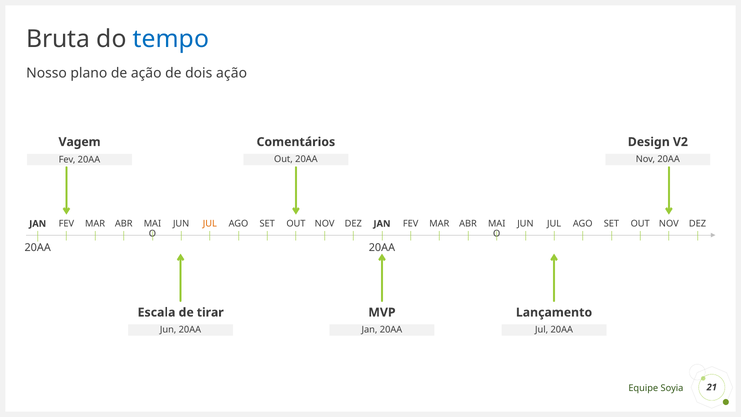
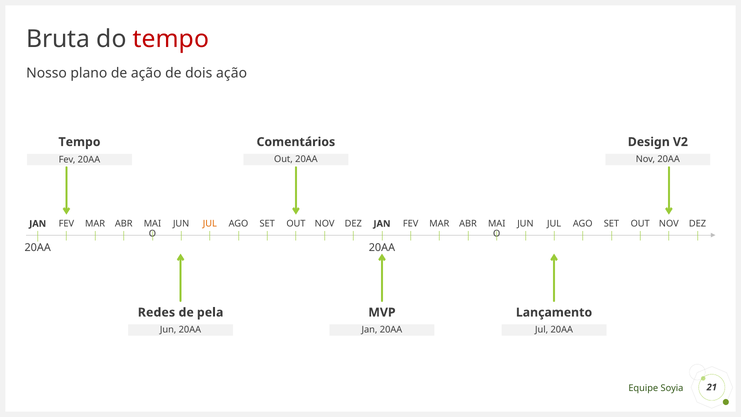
tempo colour: blue -> red (171, 39)
Vagem: Vagem -> Tempo (80, 142)
Escala: Escala -> Redes (156, 312)
tirar: tirar -> pela (210, 312)
